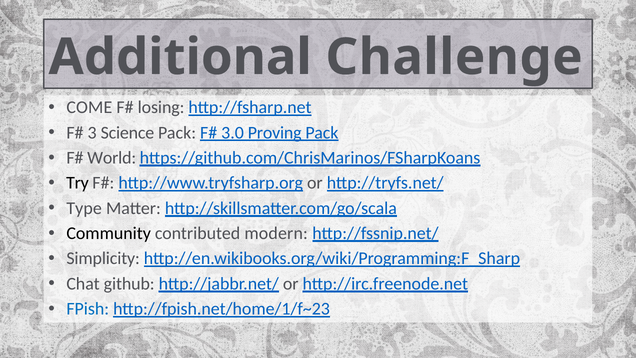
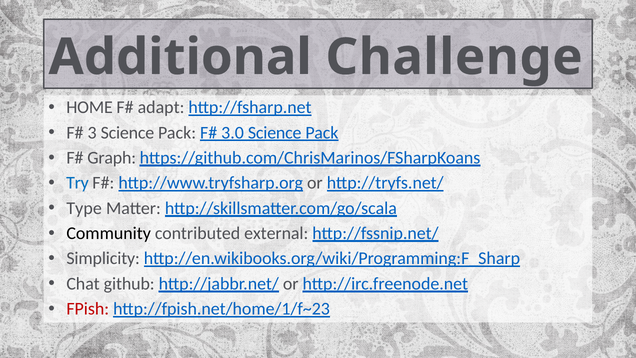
COME: COME -> HOME (89, 107)
losing: losing -> adapt (161, 107)
3.0 Proving: Proving -> Science (275, 133)
World: World -> Graph (112, 158)
Try colour: black -> blue (77, 183)
modern: modern -> external (276, 233)
FPish colour: blue -> red (88, 309)
